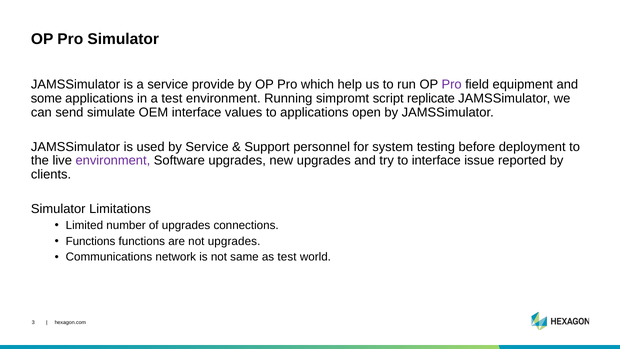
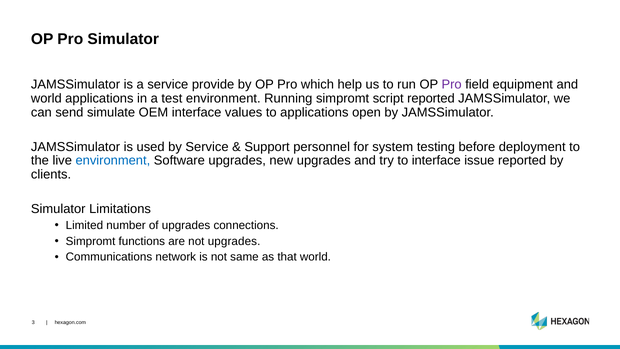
some: some -> world (46, 98)
script replicate: replicate -> reported (431, 98)
environment colour: purple -> blue (113, 161)
Functions: Functions -> Simpromt (91, 241)
as test: test -> that (287, 257)
